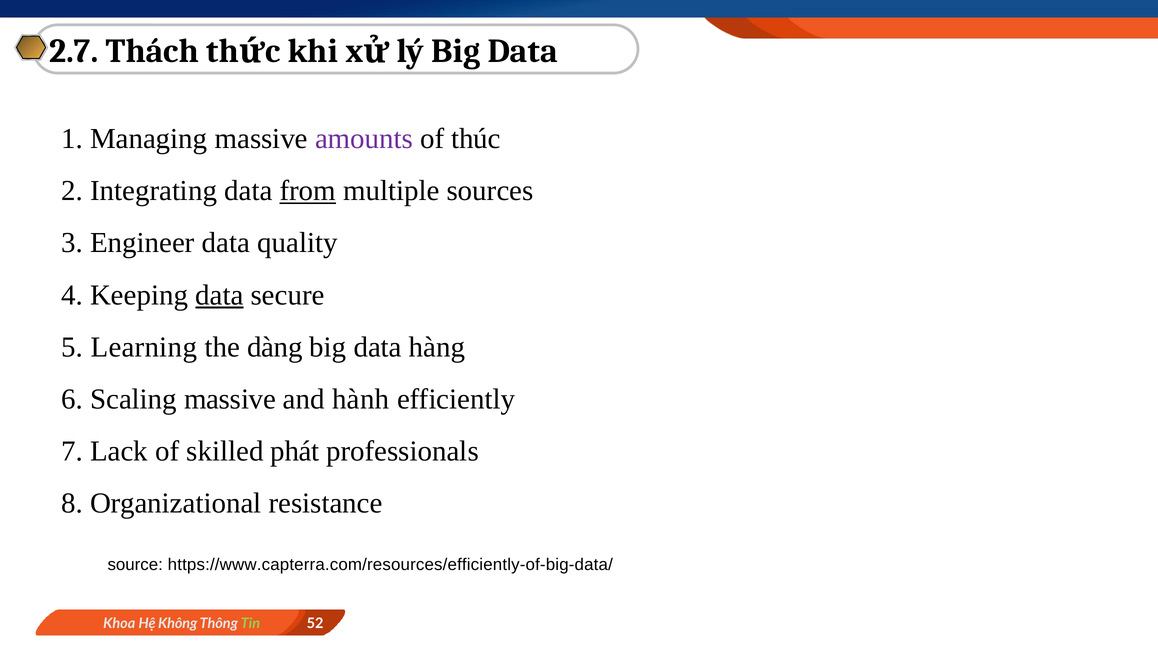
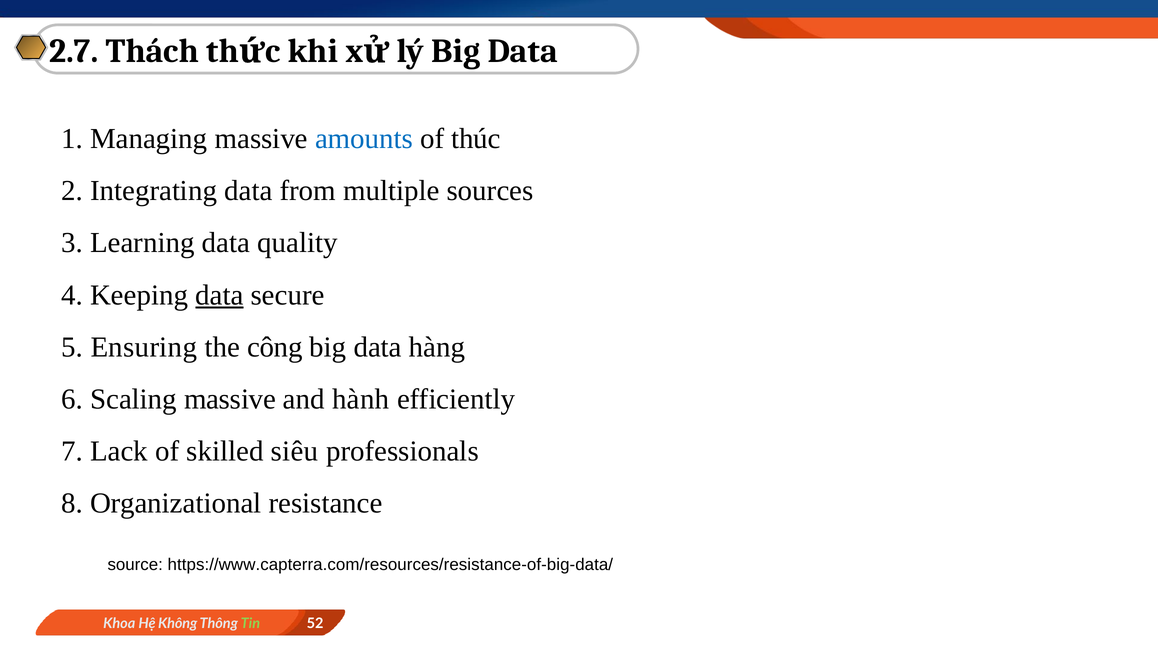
amounts colour: purple -> blue (364, 139)
from underline: present -> none (308, 191)
Engineer: Engineer -> Learning (142, 243)
Learning: Learning -> Ensuring (144, 347)
dàng: dàng -> công (275, 347)
phát: phát -> siêu (295, 451)
https://www.capterra.com/resources/efficiently-of-big-data/: https://www.capterra.com/resources/efficiently-of-big-data/ -> https://www.capterra.com/resources/resistance-of-big-data/ (390, 565)
